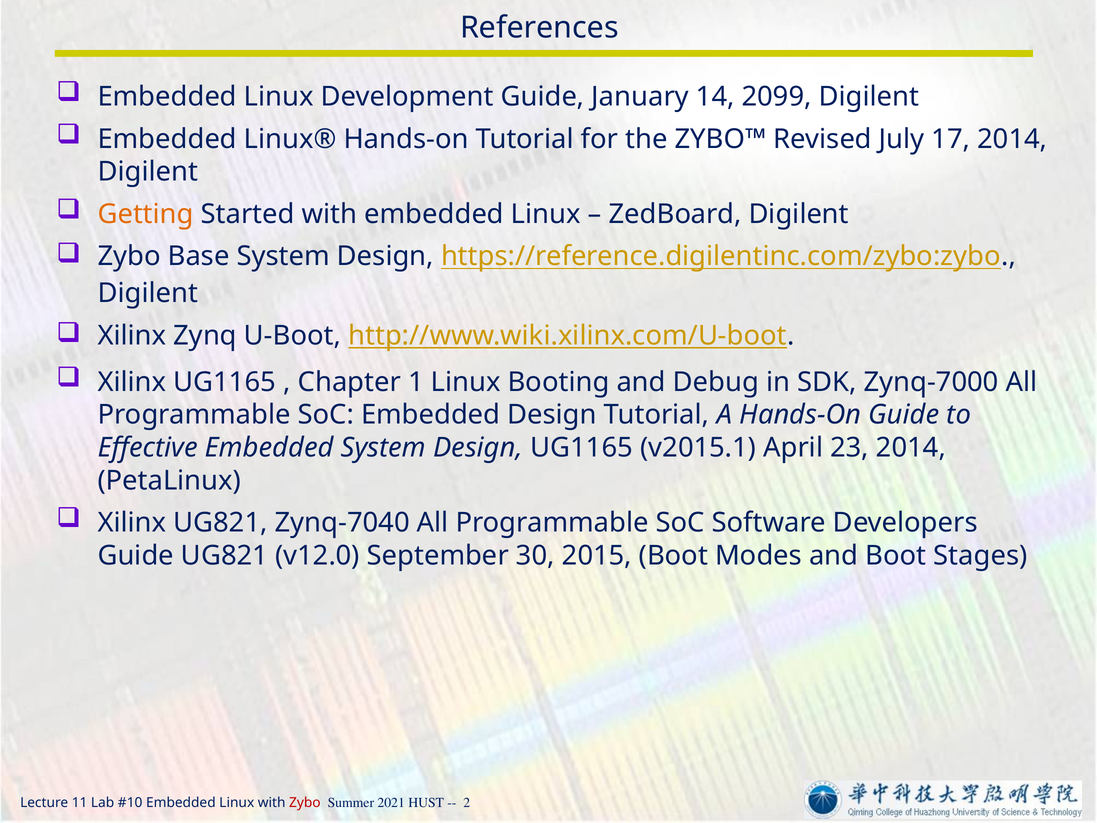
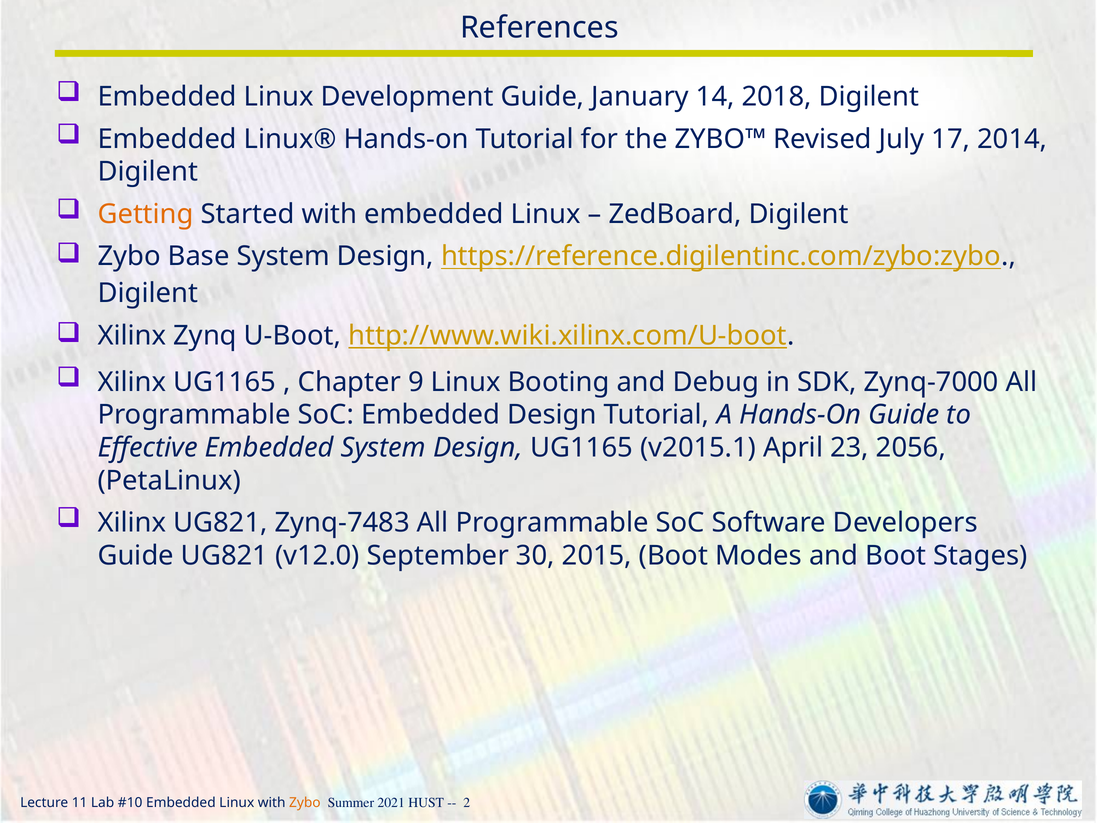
2099: 2099 -> 2018 (777, 97)
1: 1 -> 9 (416, 382)
23 2014: 2014 -> 2056 (911, 448)
Zynq-7040: Zynq-7040 -> Zynq-7483 (342, 523)
Zybo colour: red -> orange (305, 802)
